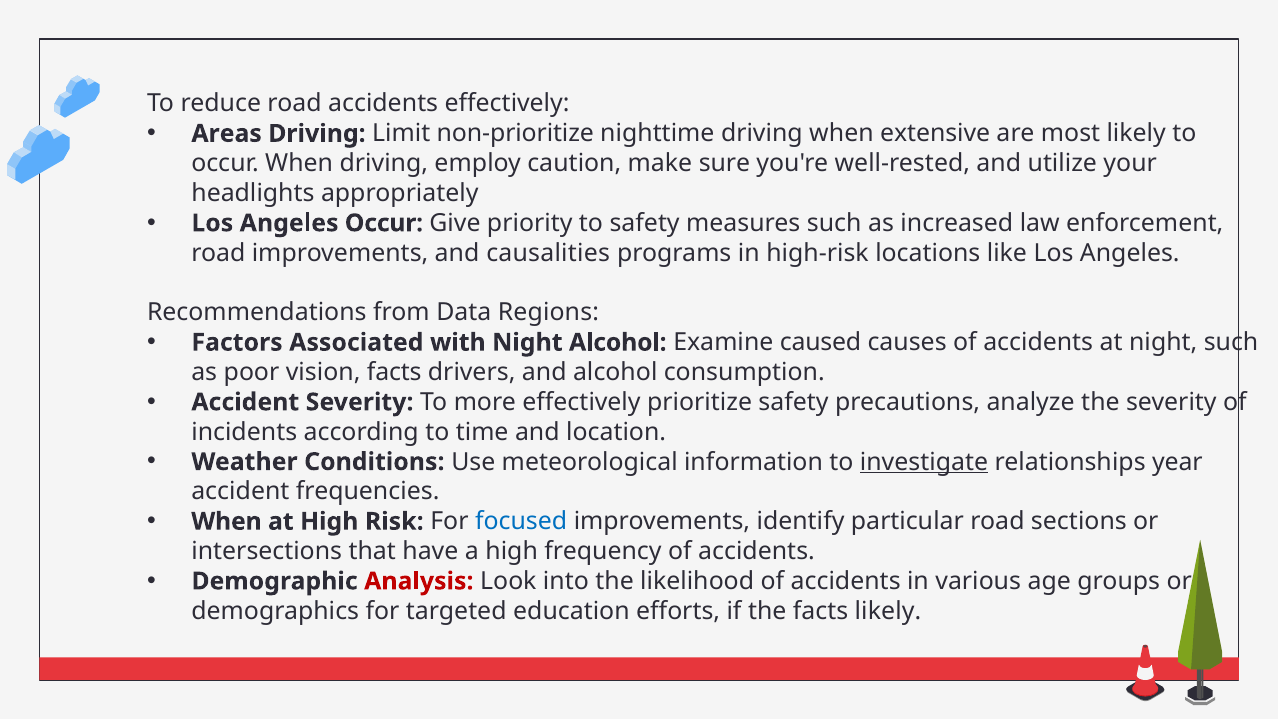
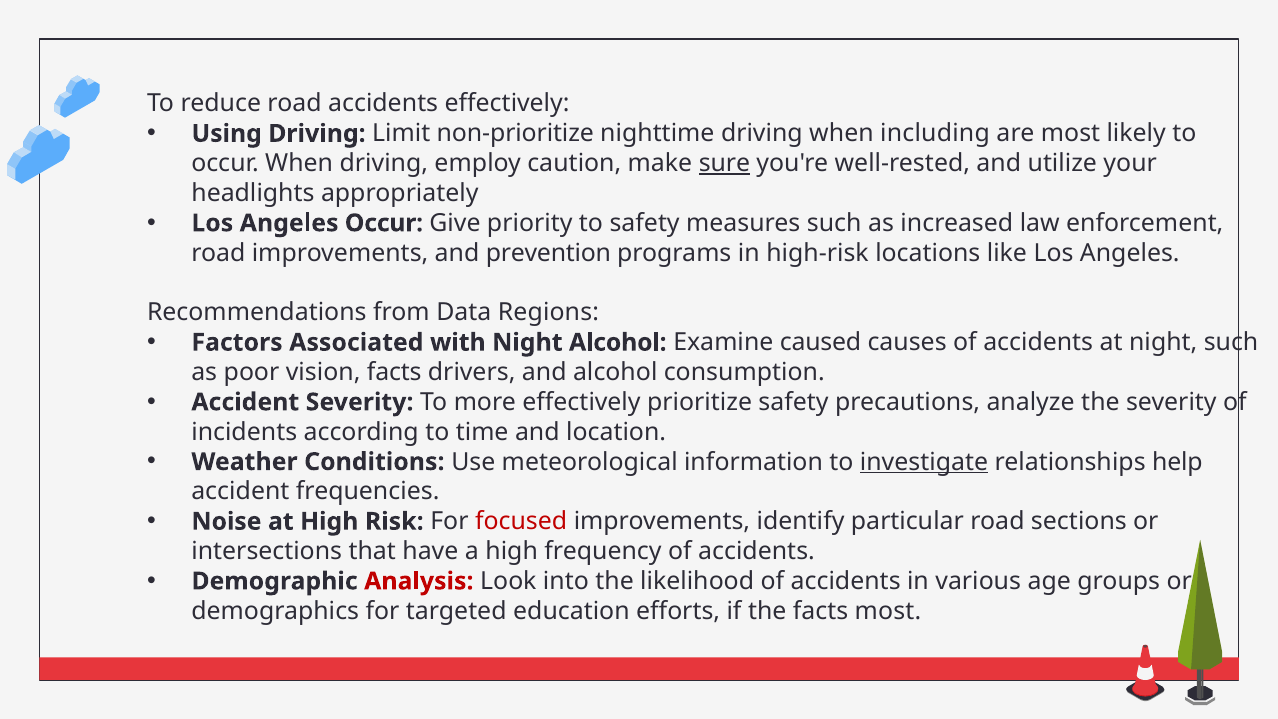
Areas: Areas -> Using (227, 134)
extensive: extensive -> including (935, 134)
sure underline: none -> present (724, 163)
causalities: causalities -> prevention (548, 253)
year: year -> help (1177, 462)
When: When -> Noise (226, 521)
focused colour: blue -> red (521, 521)
facts likely: likely -> most (888, 611)
